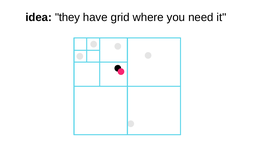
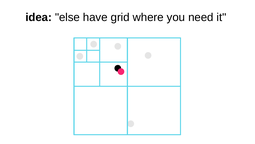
they: they -> else (67, 17)
